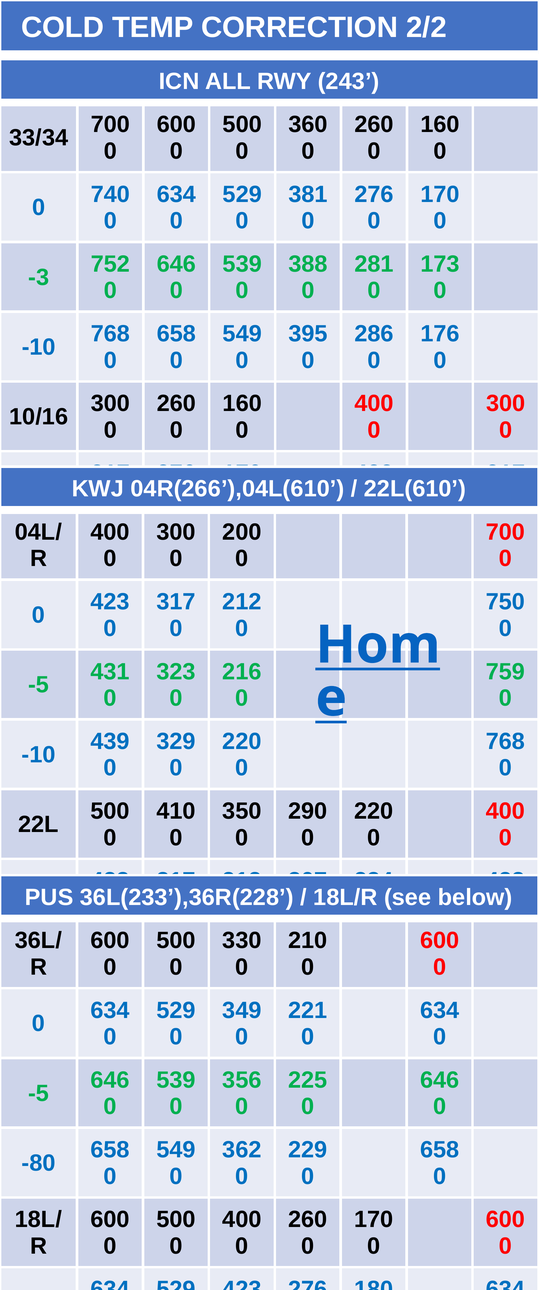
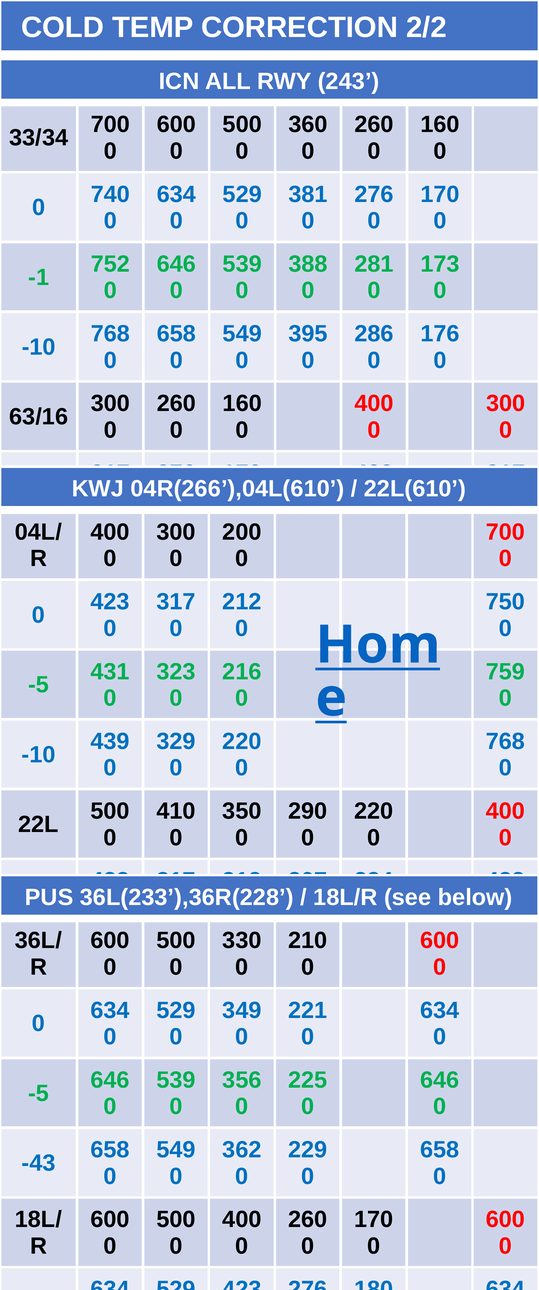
-3: -3 -> -1 (39, 277)
10/16: 10/16 -> 63/16 (39, 417)
-80: -80 -> -43 (39, 1163)
